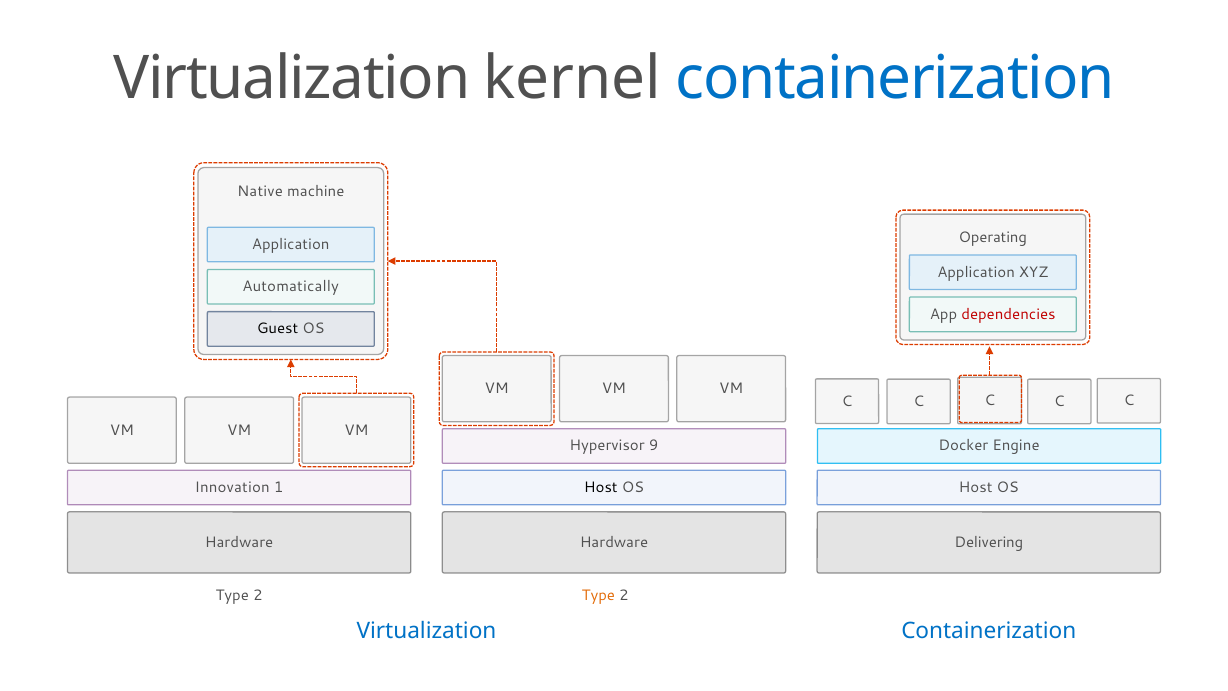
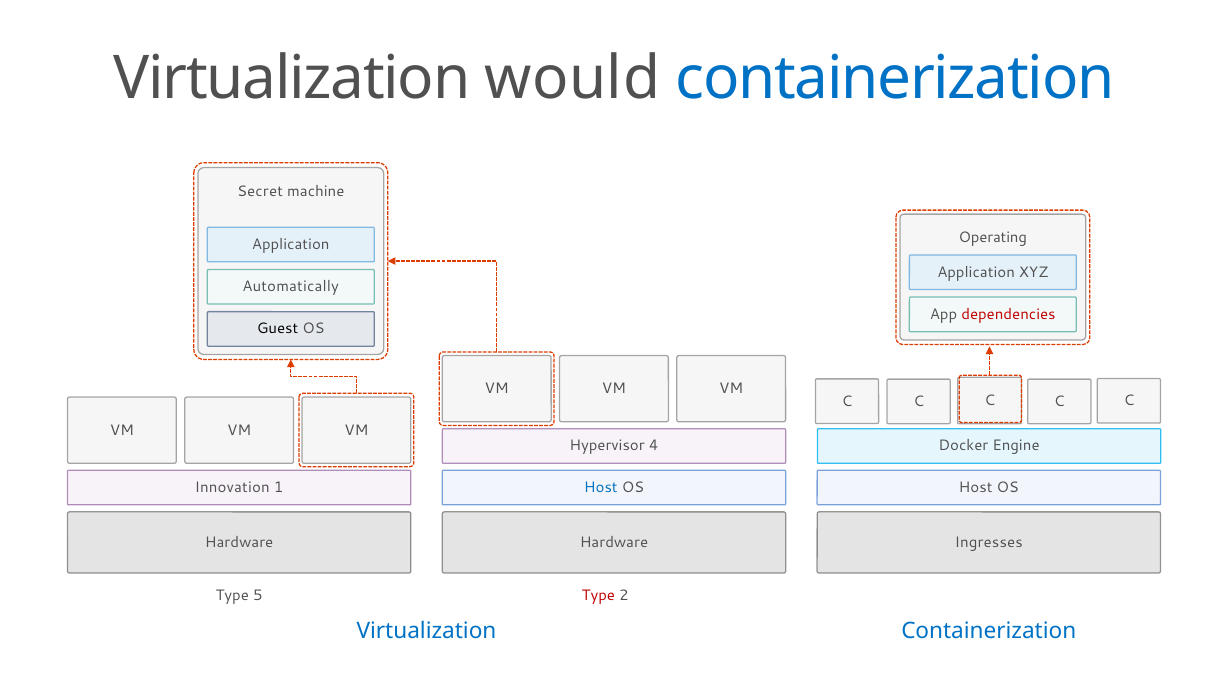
kernel: kernel -> would (572, 78)
Native: Native -> Secret (260, 192)
9: 9 -> 4 (654, 446)
Host colour: black -> blue (601, 487)
Delivering: Delivering -> Ingresses (989, 542)
2: 2 -> 5 (258, 595)
Type colour: orange -> red (598, 595)
